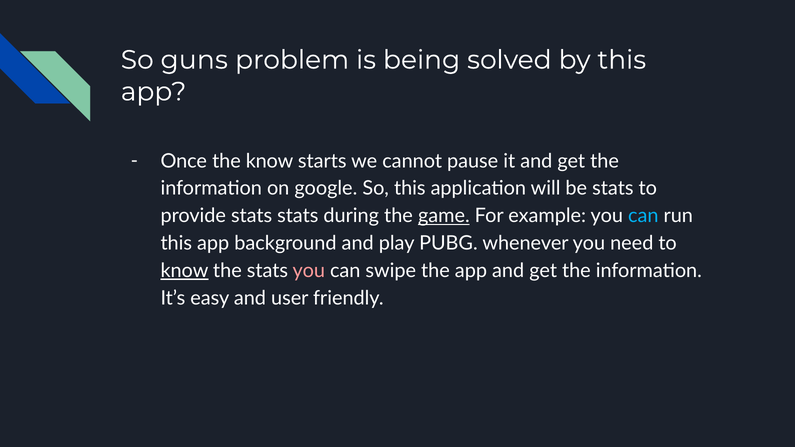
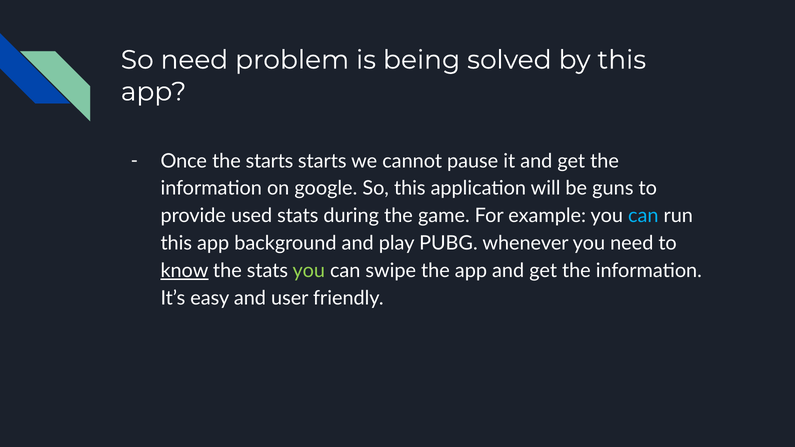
So guns: guns -> need (194, 60)
the know: know -> starts (270, 161)
be stats: stats -> guns (613, 189)
provide stats: stats -> used (252, 216)
game underline: present -> none (444, 216)
you colour: pink -> light green (309, 271)
